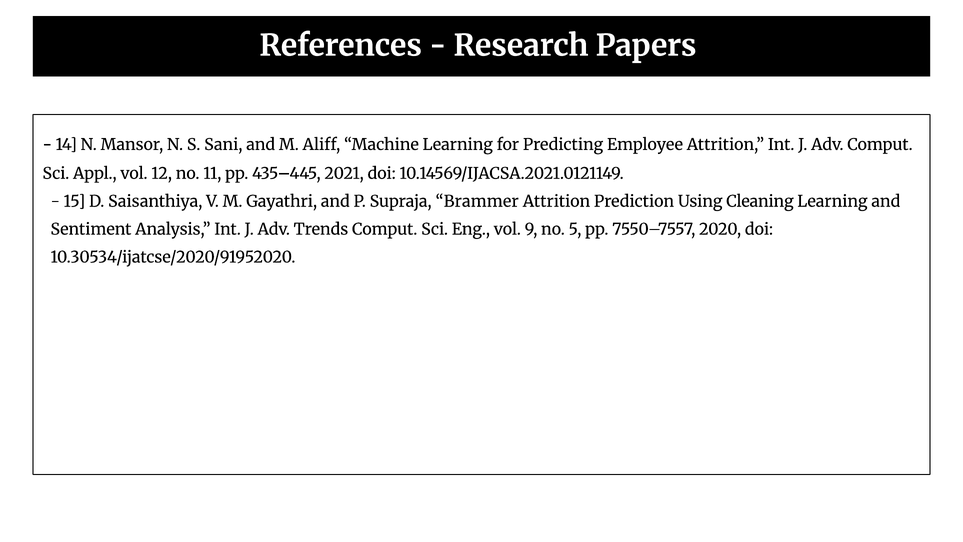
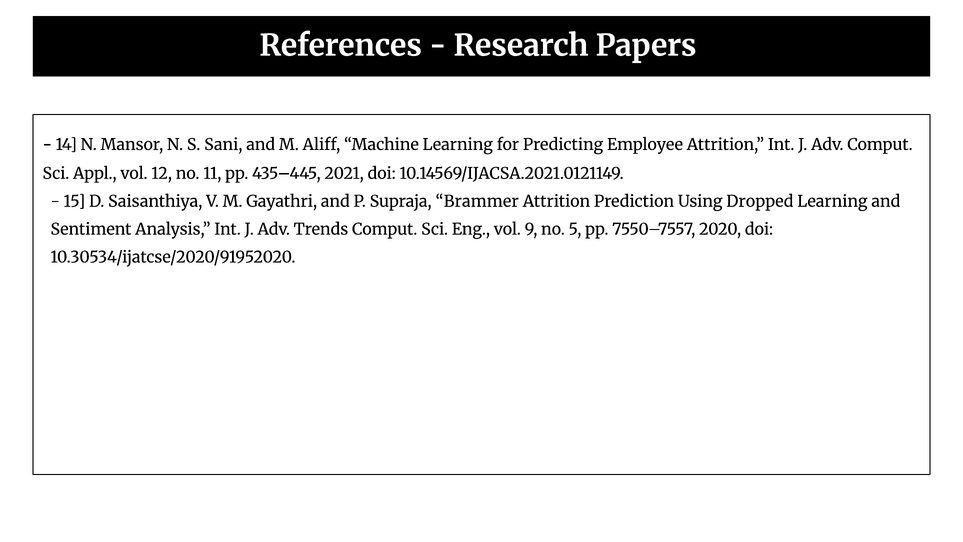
Cleaning: Cleaning -> Dropped (760, 201)
